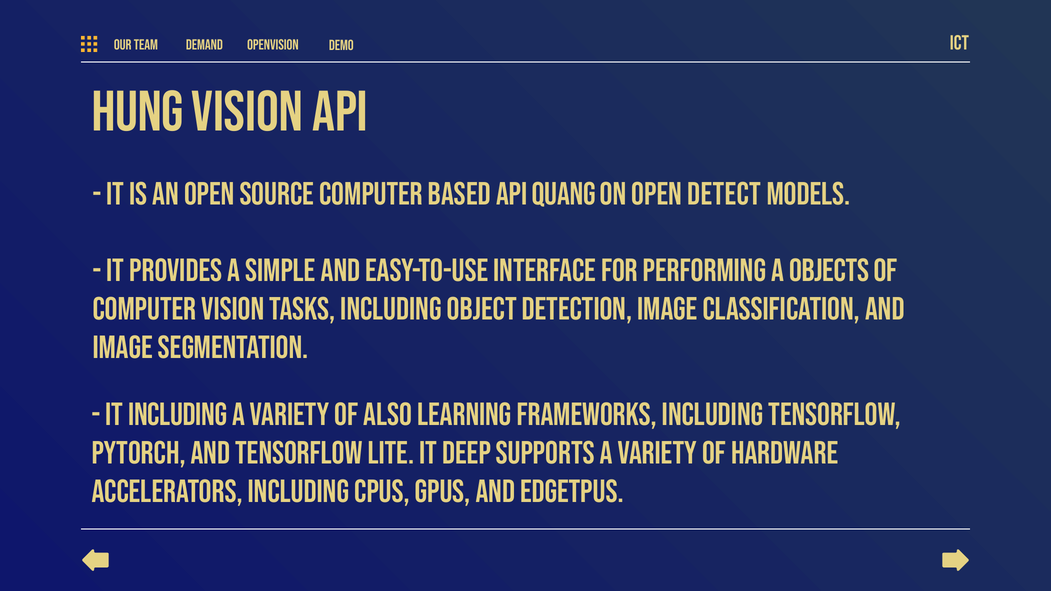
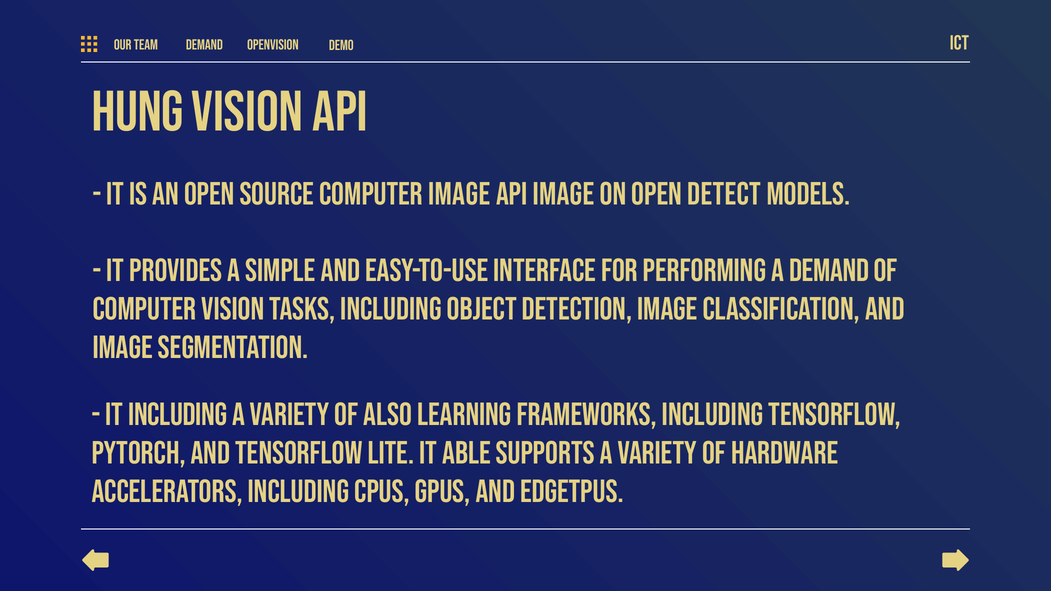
computer based: based -> image (459, 194)
API quang: quang -> image (563, 194)
a objects: objects -> demand (829, 271)
deep: deep -> able (467, 453)
